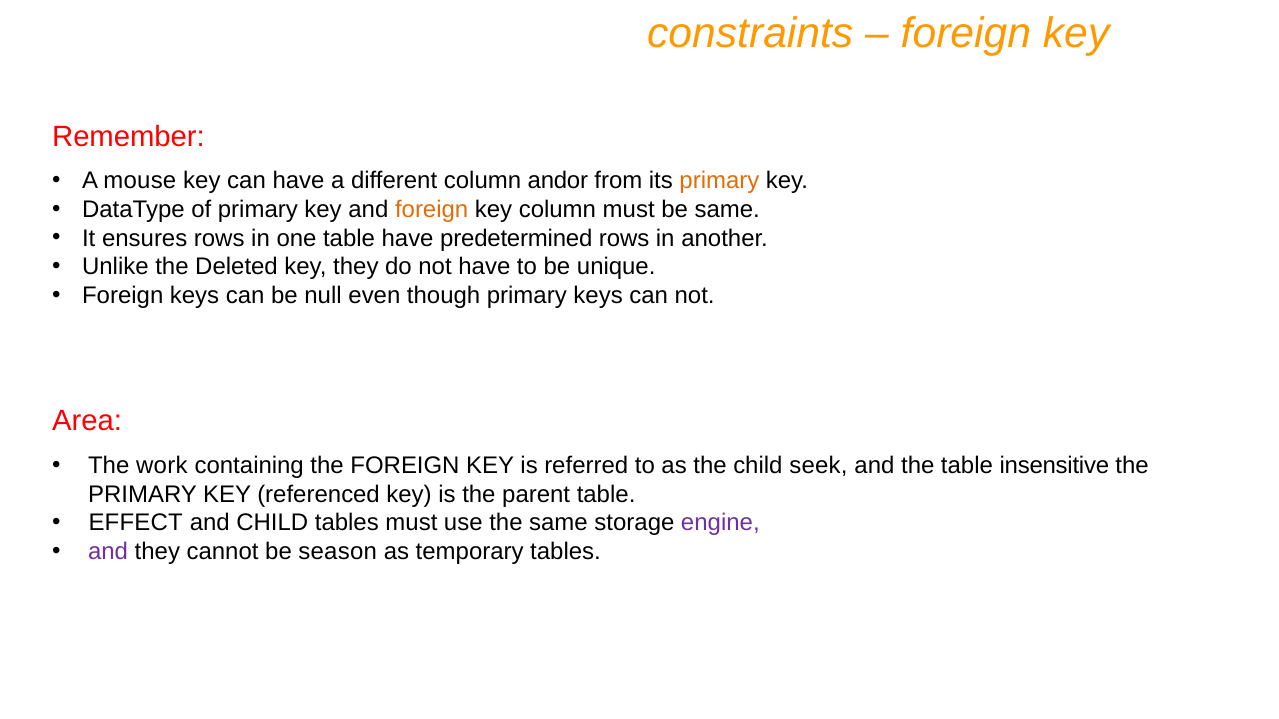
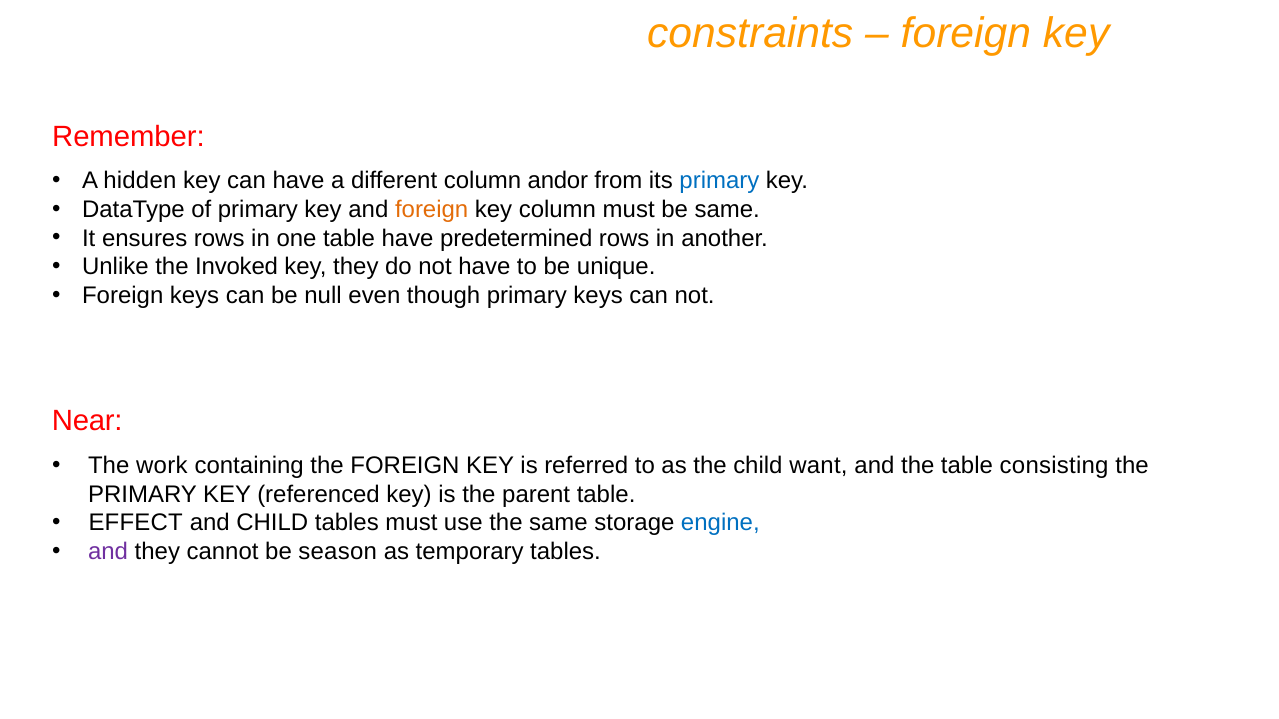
mouse: mouse -> hidden (140, 181)
primary colour: orange -> blue (719, 181)
Deleted: Deleted -> Invoked (237, 267)
Area: Area -> Near (87, 421)
seek: seek -> want (818, 466)
insensitive: insensitive -> consisting (1054, 466)
engine colour: purple -> blue (720, 523)
